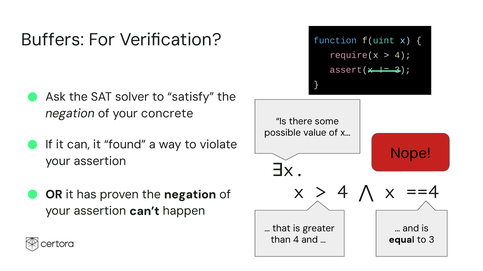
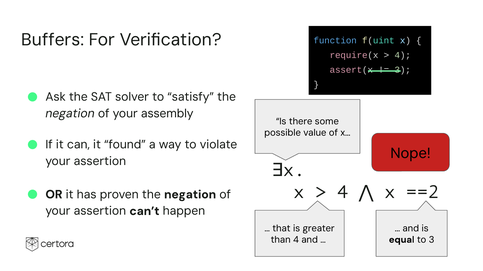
concrete: concrete -> assembly (167, 114)
==4: ==4 -> ==2 (423, 193)
